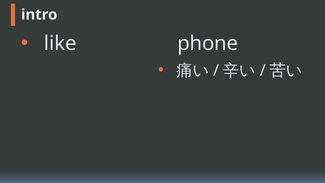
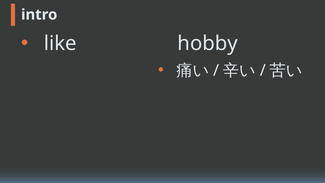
phone: phone -> hobby (208, 43)
